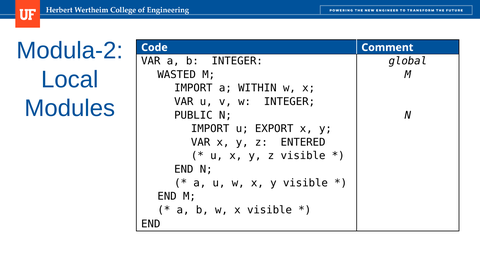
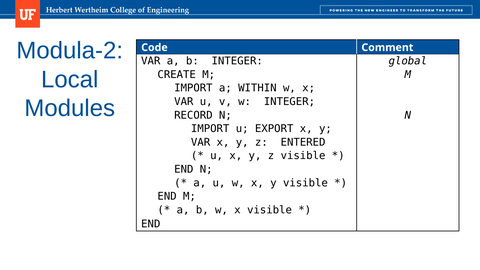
WASTED: WASTED -> CREATE (177, 75)
PUBLIC: PUBLIC -> RECORD (193, 115)
